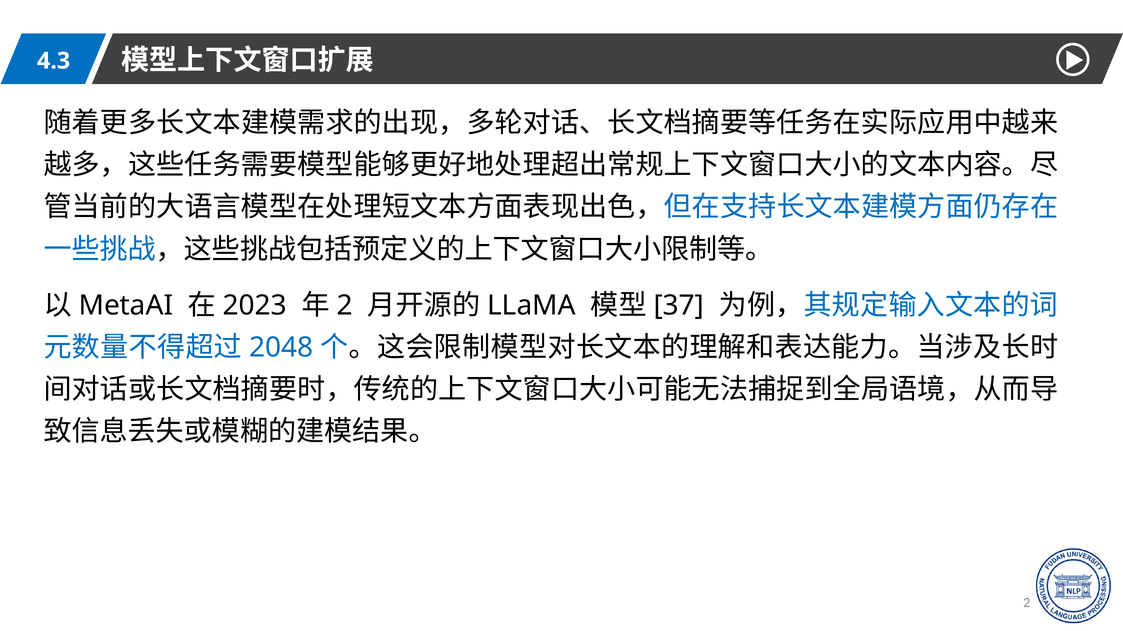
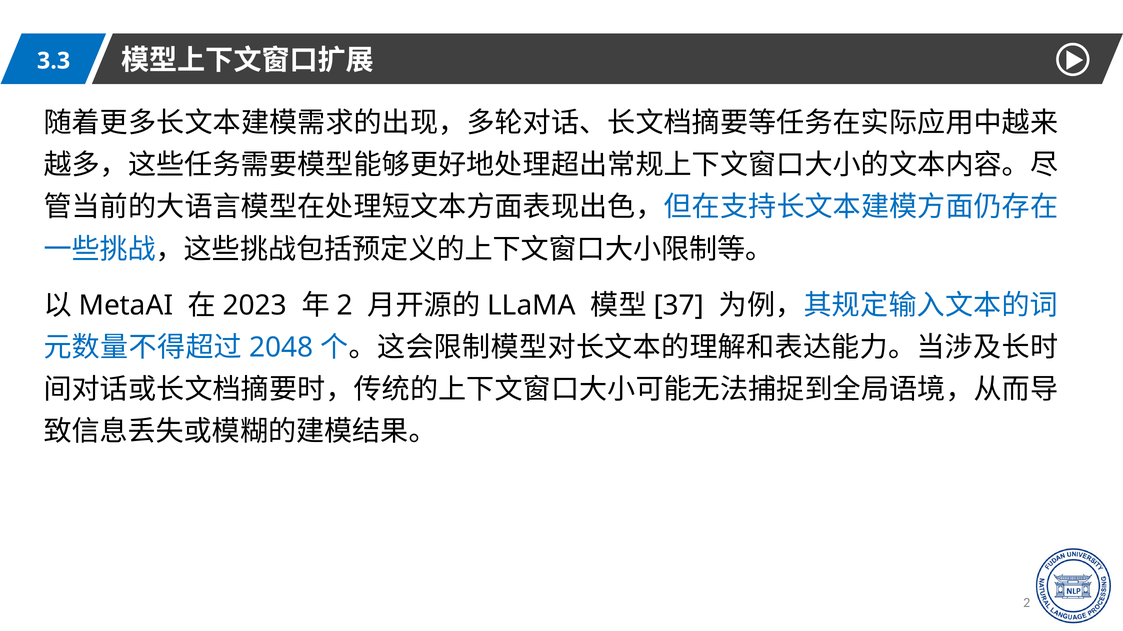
4.3: 4.3 -> 3.3 (54, 61)
